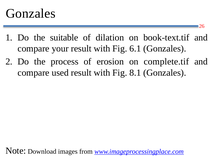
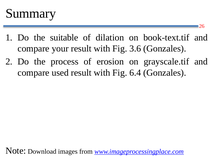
Gonzales: Gonzales -> Summary (31, 14)
6.1: 6.1 -> 3.6 (135, 49)
complete.tif: complete.tif -> grayscale.tif (166, 62)
8.1: 8.1 -> 6.4 (135, 73)
